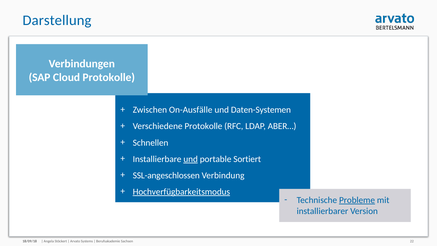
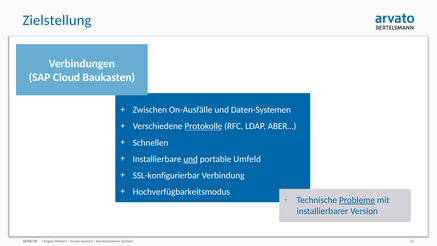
Darstellung: Darstellung -> Zielstellung (57, 20)
Cloud Protokolle: Protokolle -> Baukasten (109, 77)
Protokolle underline: none -> present (203, 126)
Sortiert: Sortiert -> Umfeld (247, 159)
SSL-angeschlossen: SSL-angeschlossen -> SSL-konfigurierbar (166, 175)
Hochverfügbarkeitsmodus underline: present -> none (181, 192)
